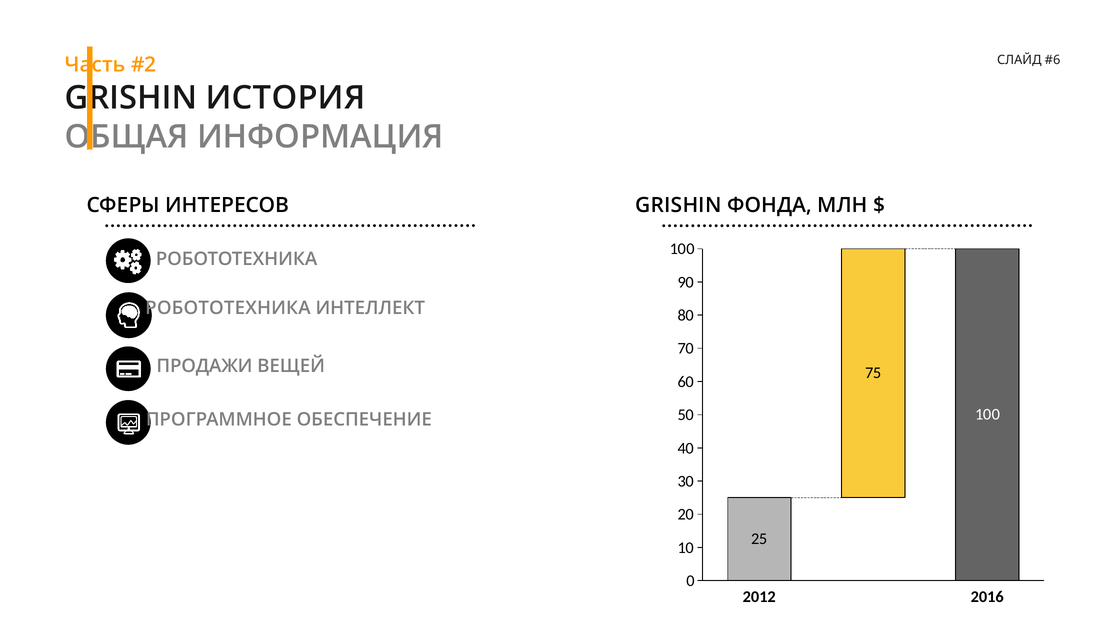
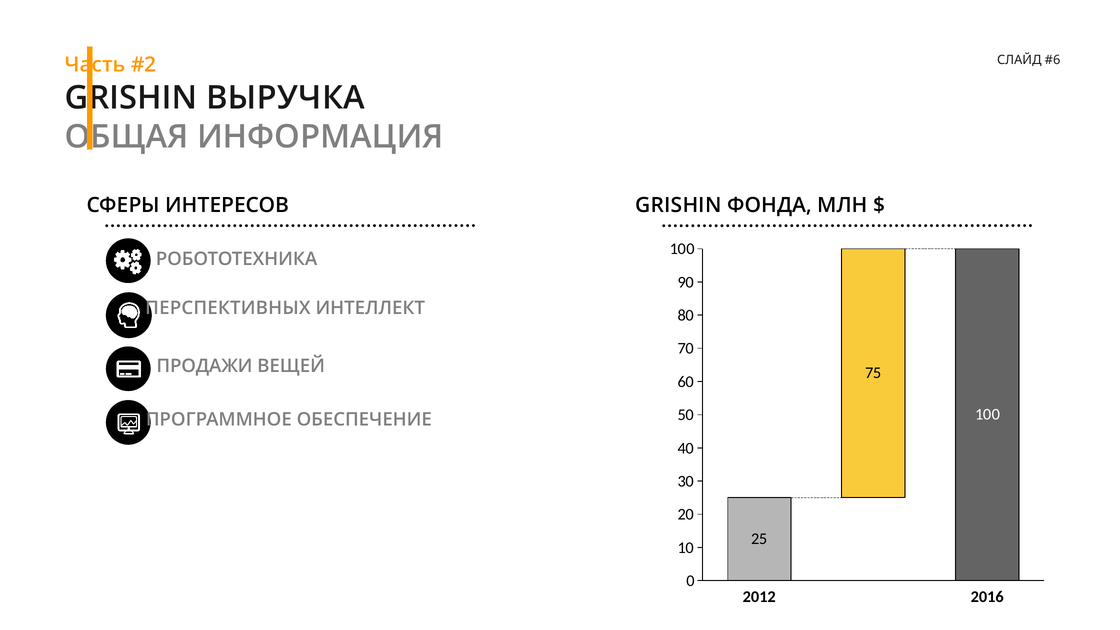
ИСТОРИЯ: ИСТОРИЯ -> ВЫРУЧКА (285, 98)
РОБОТОТЕХНИКА: РОБОТОТЕХНИКА -> ПЕРСПЕКТИВНЫХ (228, 308)
